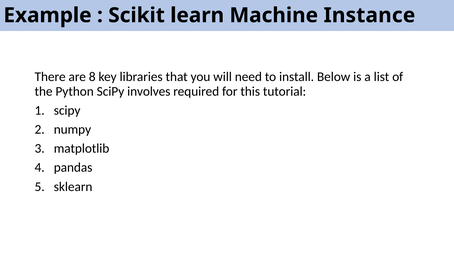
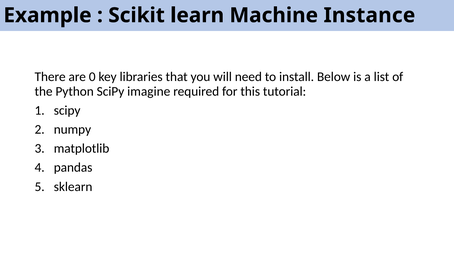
8: 8 -> 0 (92, 77)
involves: involves -> imagine (149, 91)
